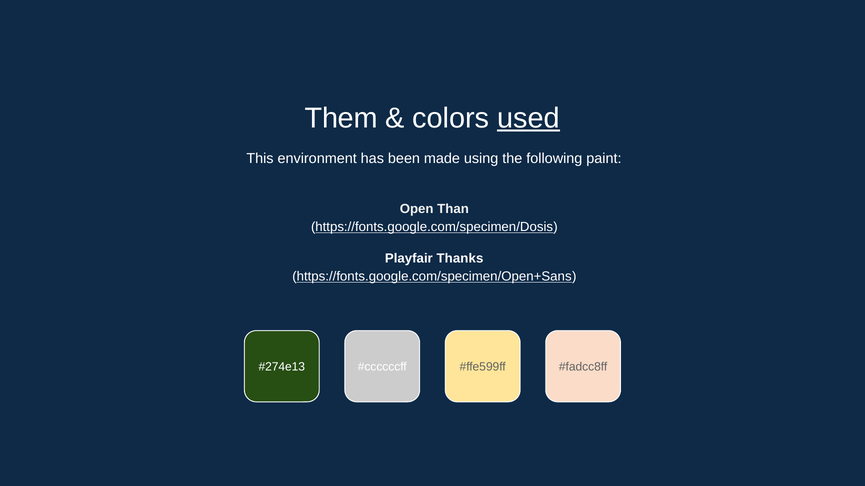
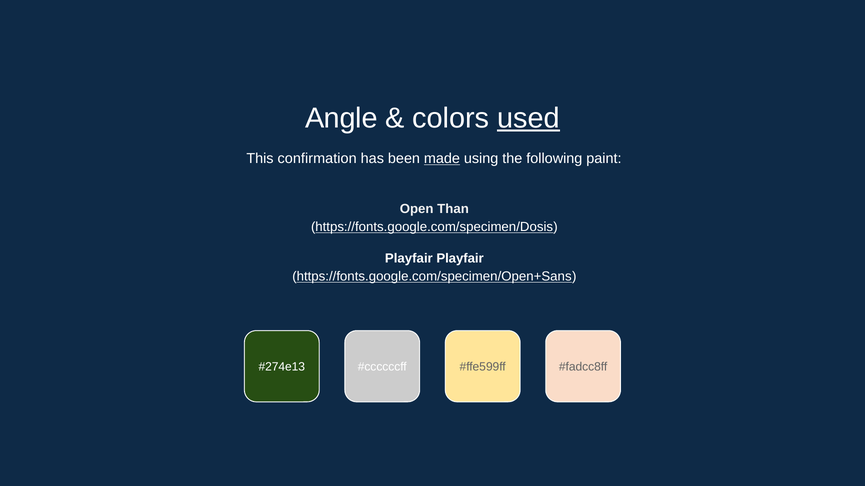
Them: Them -> Angle (341, 118)
environment: environment -> confirmation (317, 159)
made underline: none -> present (442, 159)
Playfair Thanks: Thanks -> Playfair (460, 259)
